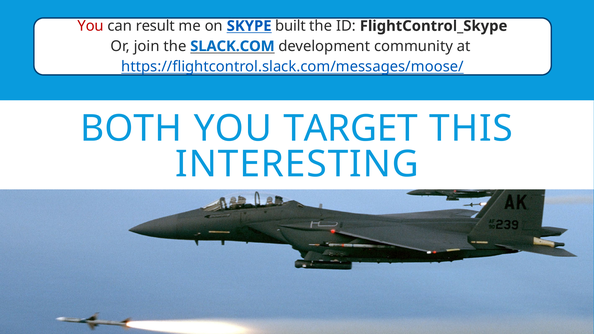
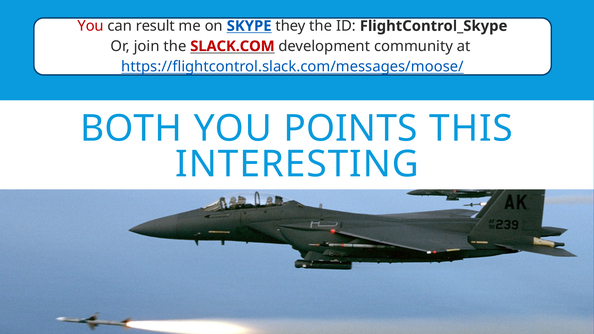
built: built -> they (290, 26)
SLACK.COM colour: blue -> red (232, 46)
TARGET: TARGET -> POINTS (350, 129)
